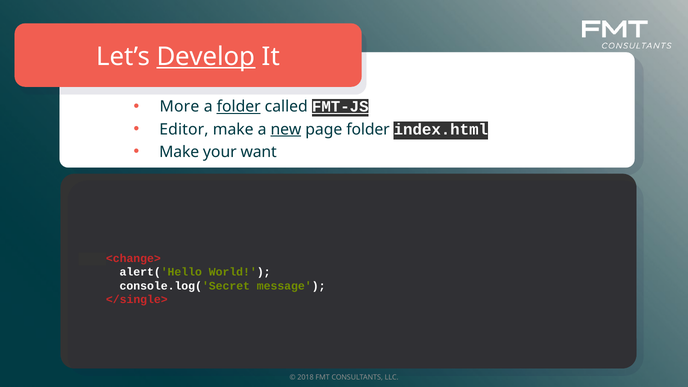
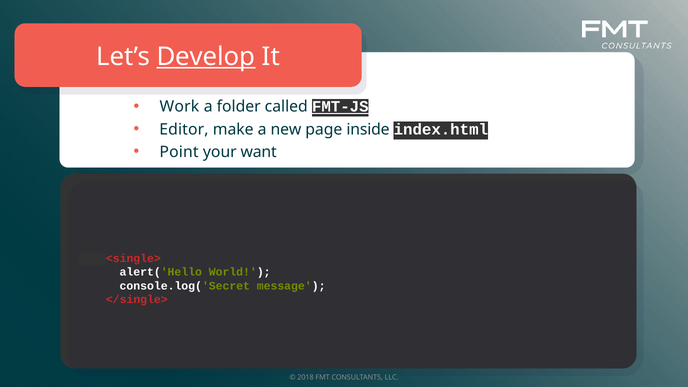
More: More -> Work (179, 107)
folder underline: present -> none (239, 107)
new underline: present -> none (286, 129)
page folder: folder -> inside (368, 129)
Make: Make -> Point (179, 152)
<change>: <change> -> <single> (133, 258)
